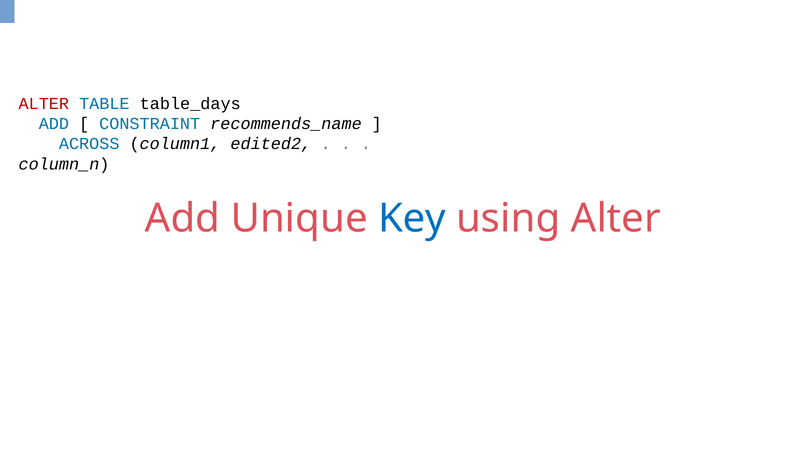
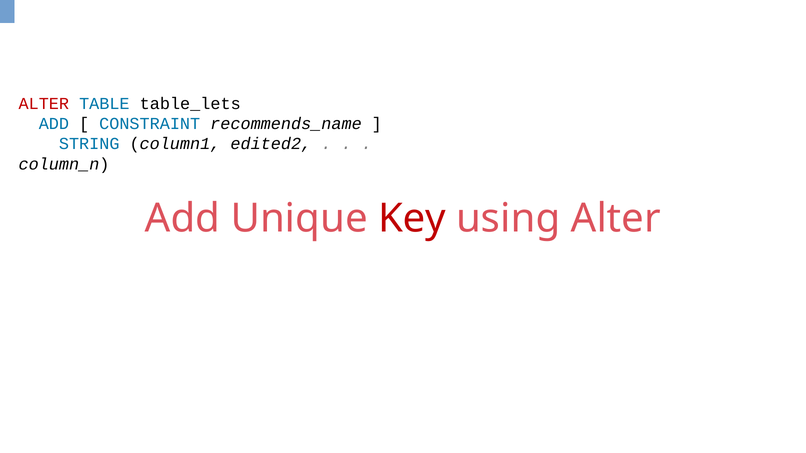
table_days: table_days -> table_lets (190, 104)
ACROSS: ACROSS -> STRING (89, 144)
Key colour: blue -> red (412, 219)
